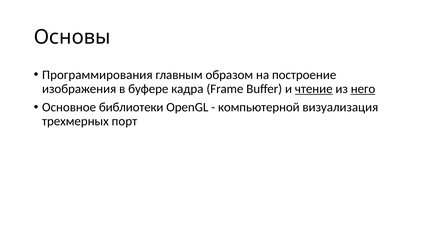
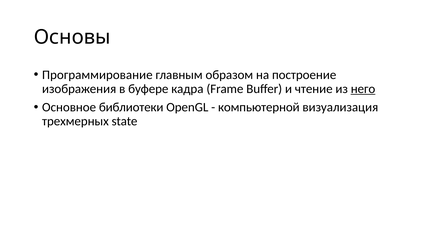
Программирования: Программирования -> Программирование (97, 75)
чтение underline: present -> none (314, 89)
порт: порт -> state (125, 121)
